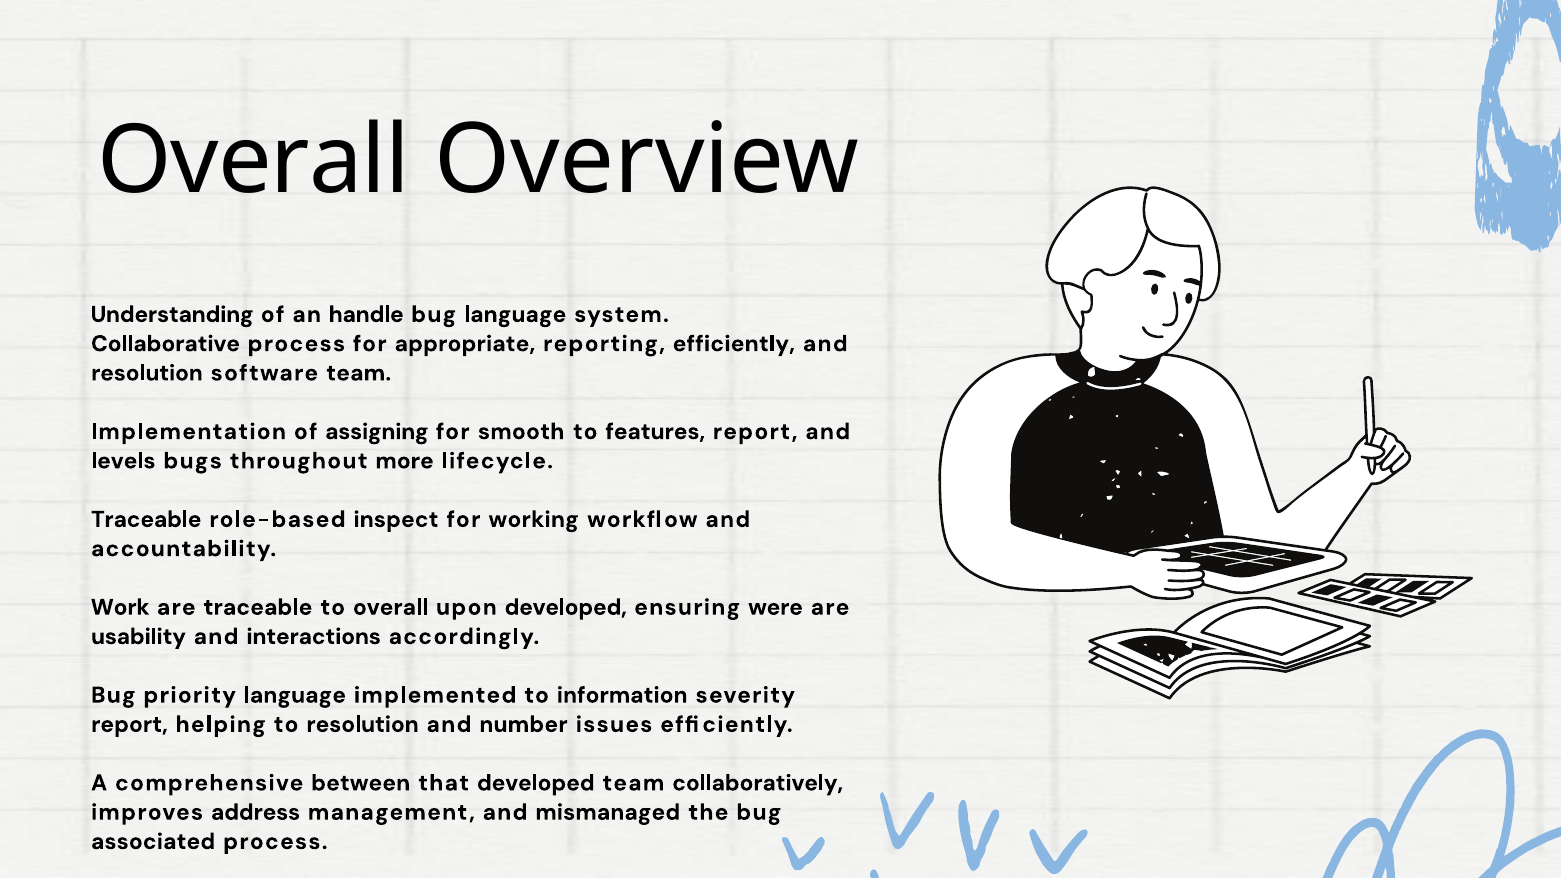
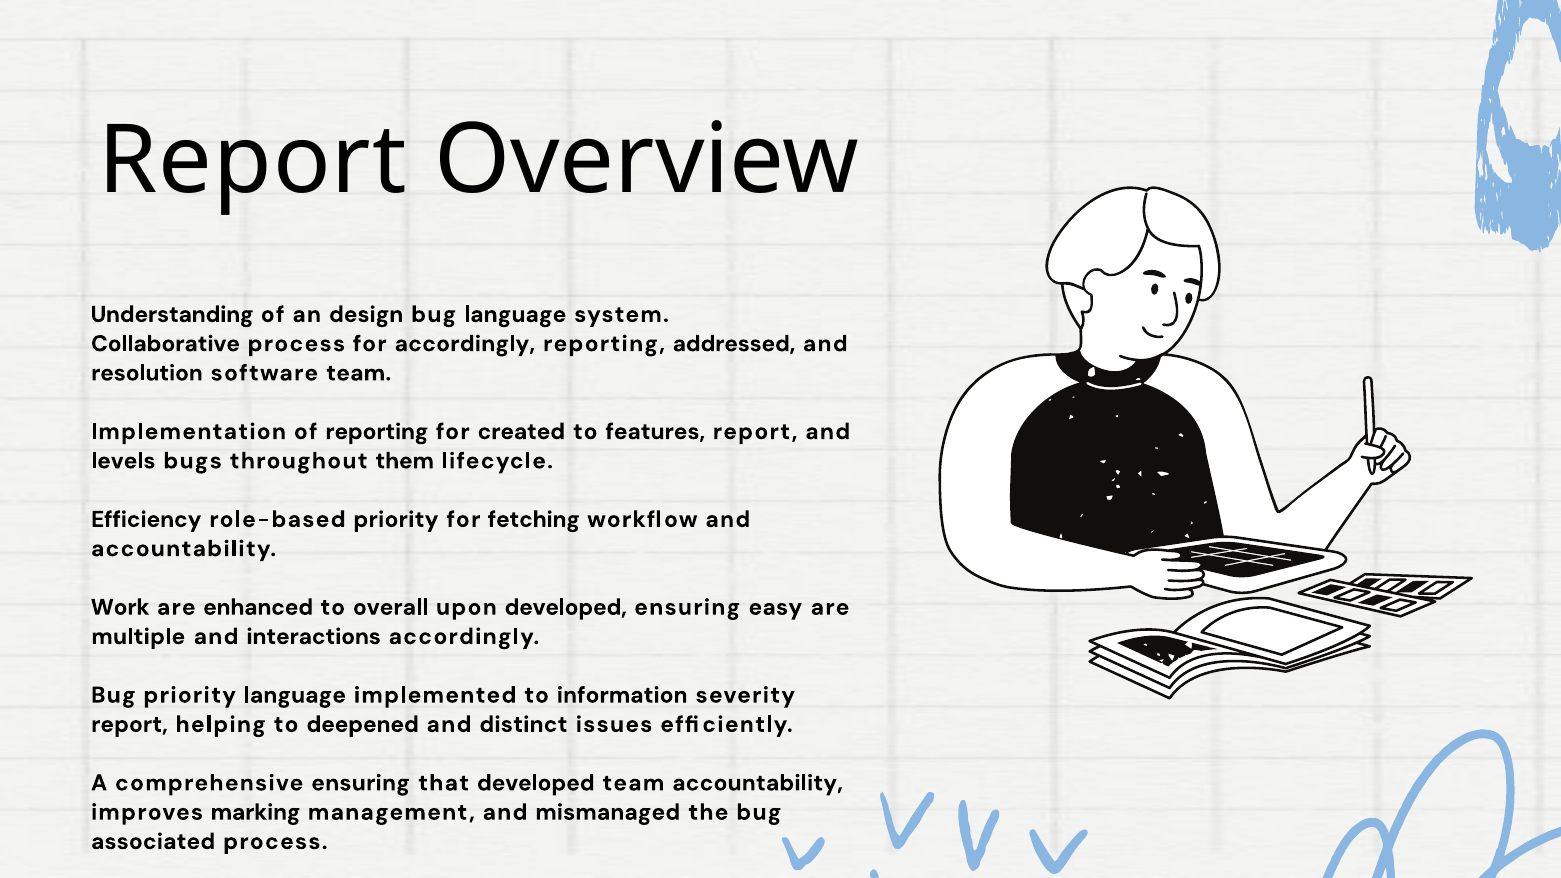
Overall: Overall -> Report (253, 161)
handle: handle -> design (366, 314)
for appropriate: appropriate -> accordingly (465, 344)
reporting efficiently: efficiently -> addressed (734, 344)
of assigning: assigning -> reporting (377, 432)
smooth: smooth -> created (521, 432)
more: more -> them (405, 461)
Traceable: Traceable -> Efficiency (146, 519)
role-based inspect: inspect -> priority (396, 519)
working: working -> fetching (534, 519)
are traceable: traceable -> enhanced (258, 607)
were: were -> easy (775, 607)
usability: usability -> multiple (138, 637)
to resolution: resolution -> deepened (363, 724)
number: number -> distinct (523, 724)
comprehensive between: between -> ensuring (361, 783)
team collaboratively: collaboratively -> accountability (758, 783)
address: address -> marking (256, 812)
